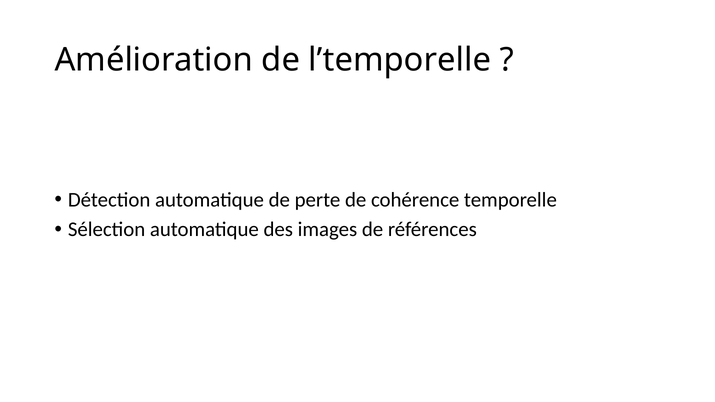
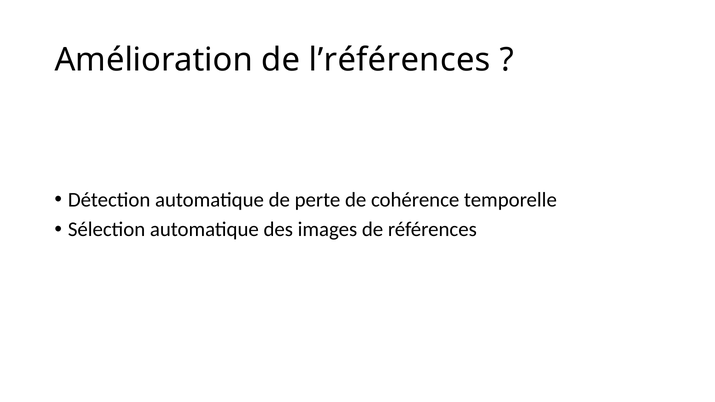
l’temporelle: l’temporelle -> l’références (400, 60)
